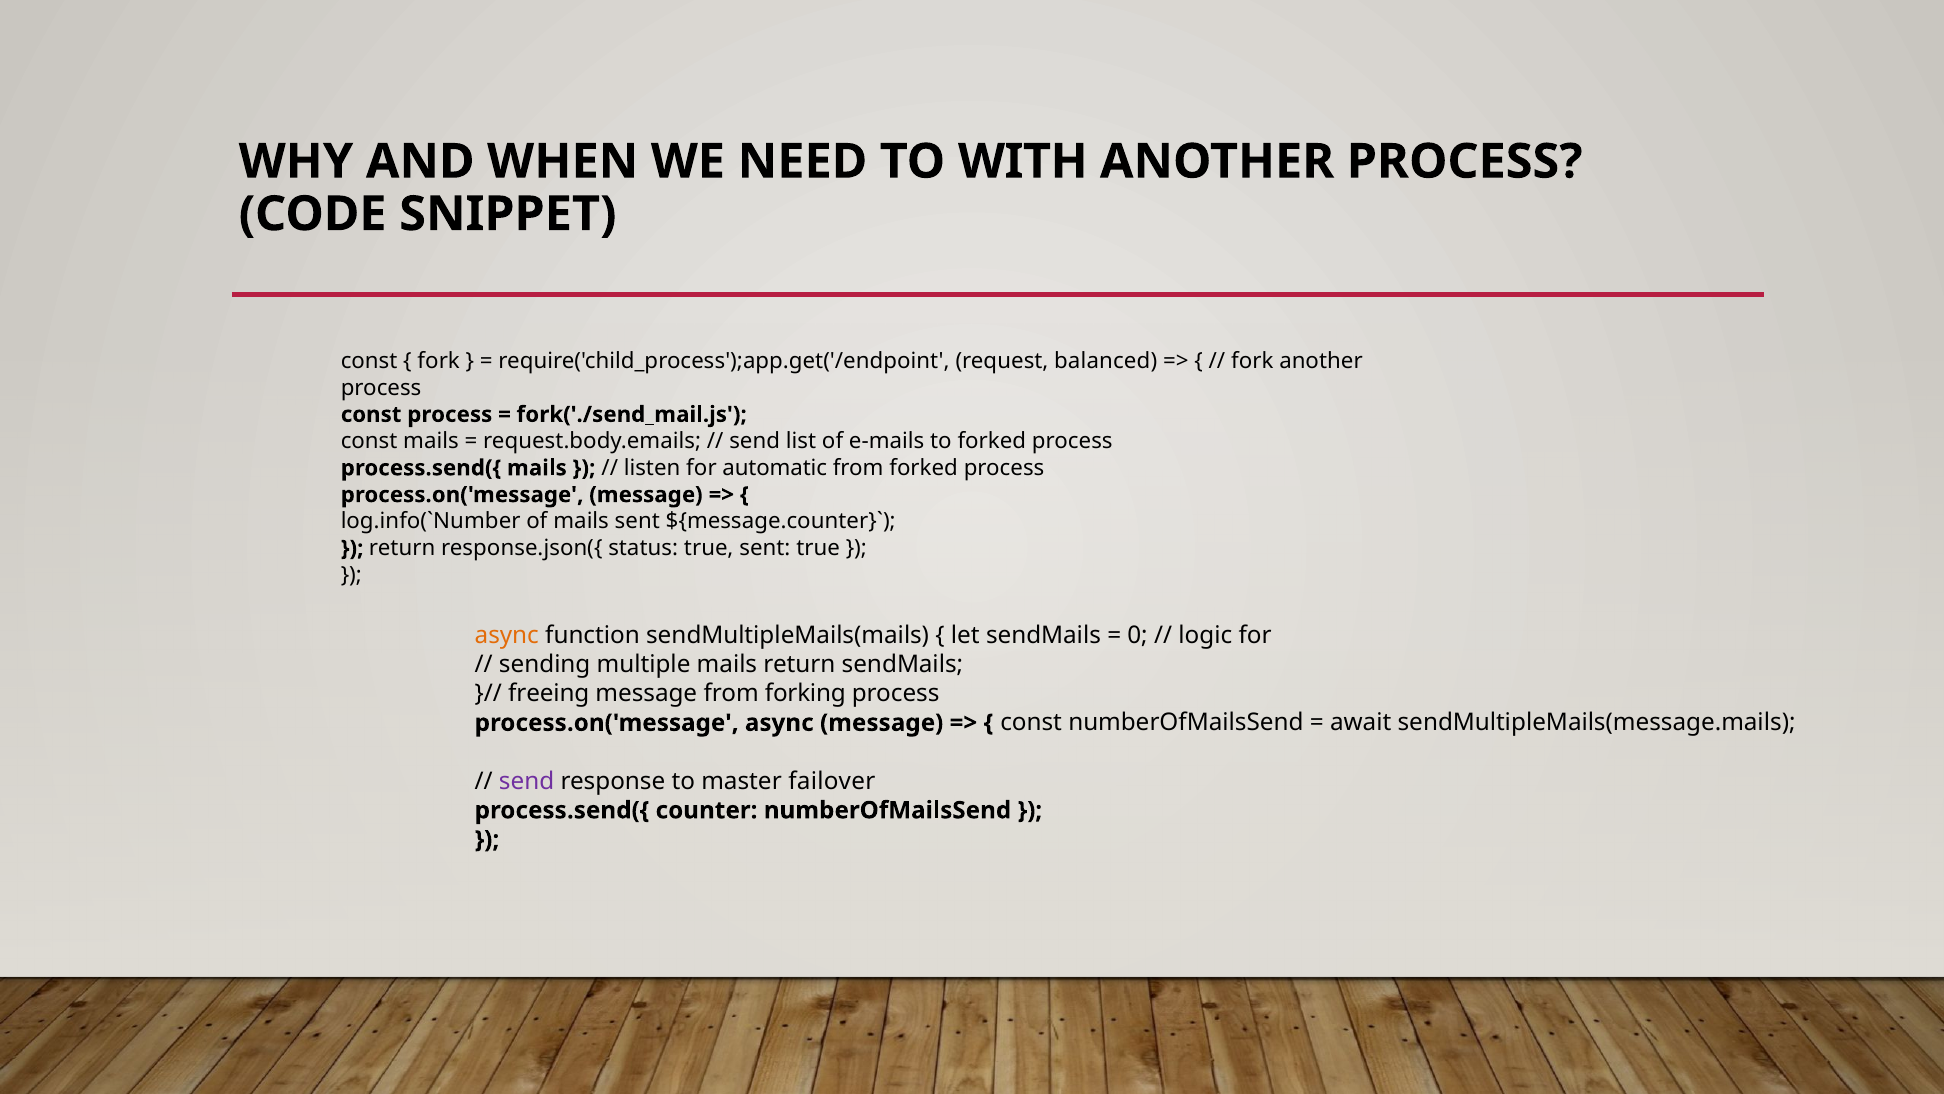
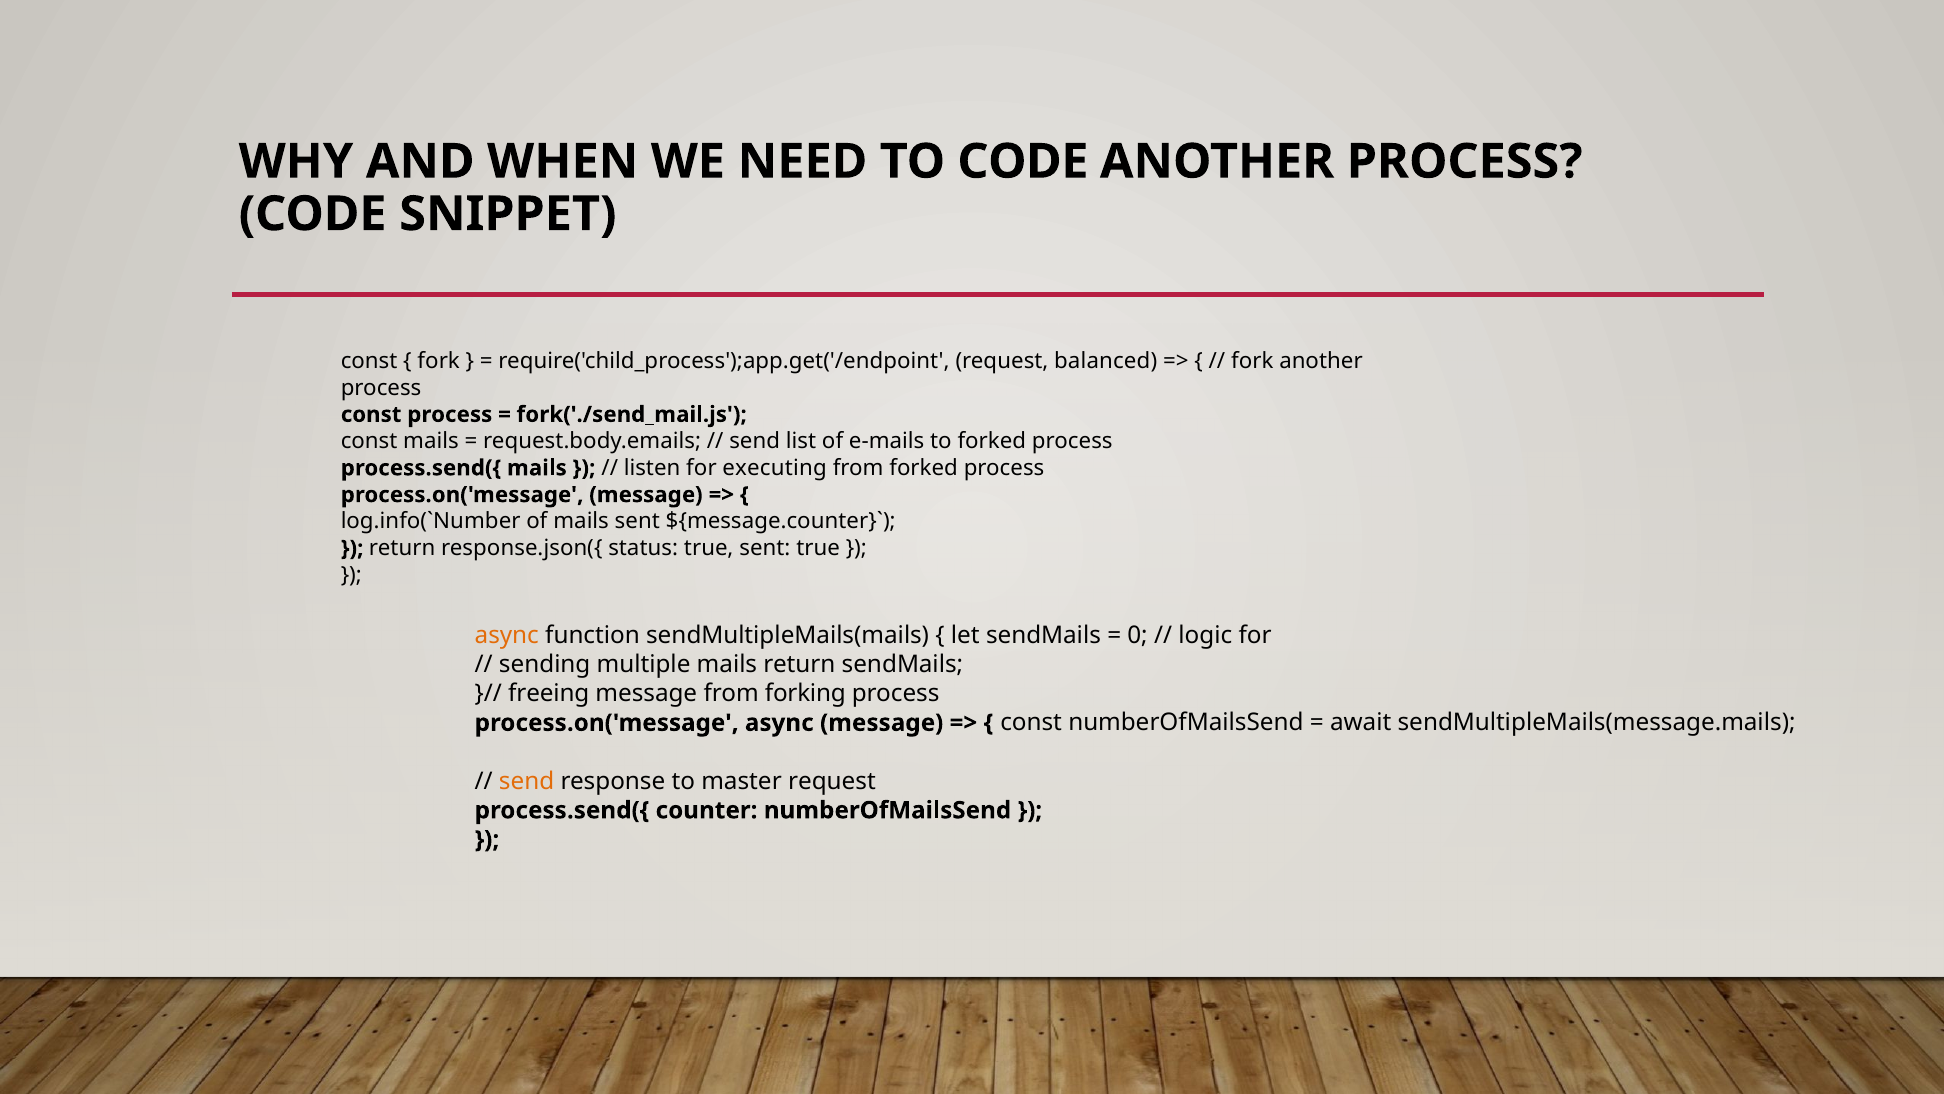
TO WITH: WITH -> CODE (1023, 162)
automatic: automatic -> executing (775, 468)
send colour: purple -> orange (527, 781)
master failover: failover -> request (832, 781)
